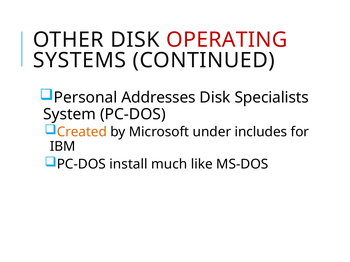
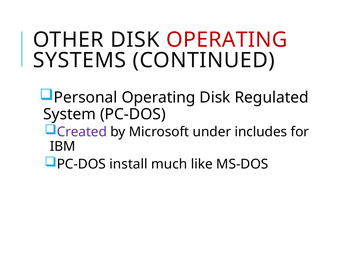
Personal Addresses: Addresses -> Operating (158, 98)
Specialists: Specialists -> Regulated (272, 98)
Created colour: orange -> purple (82, 132)
